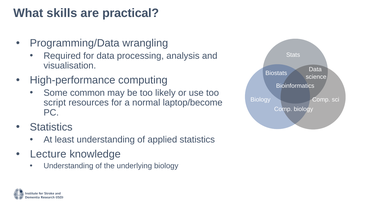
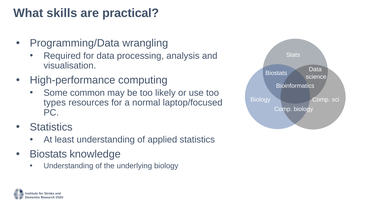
script: script -> types (55, 103)
laptop/become: laptop/become -> laptop/focused (193, 103)
Lecture: Lecture -> Biostats (48, 154)
